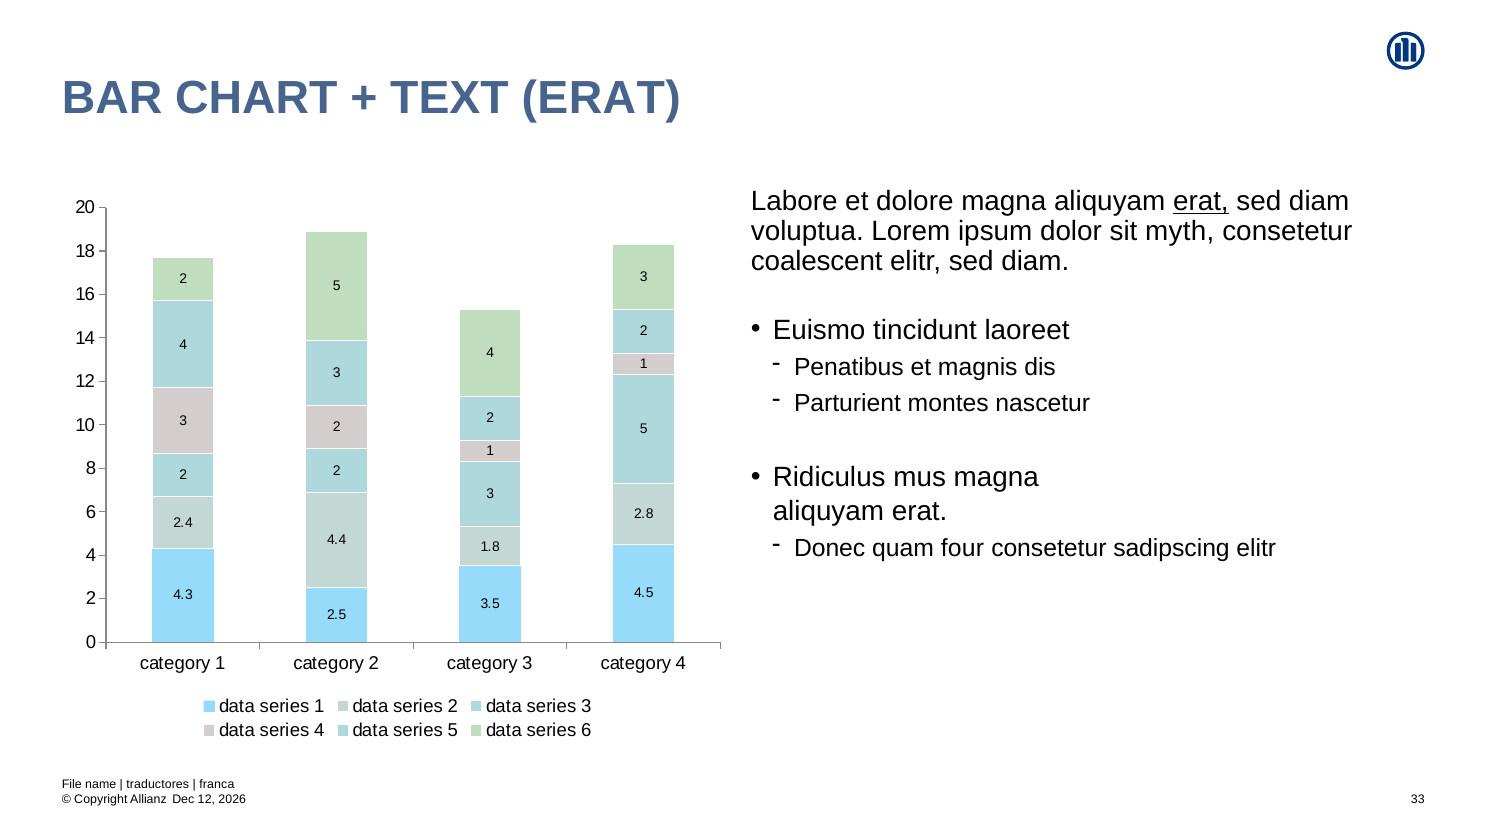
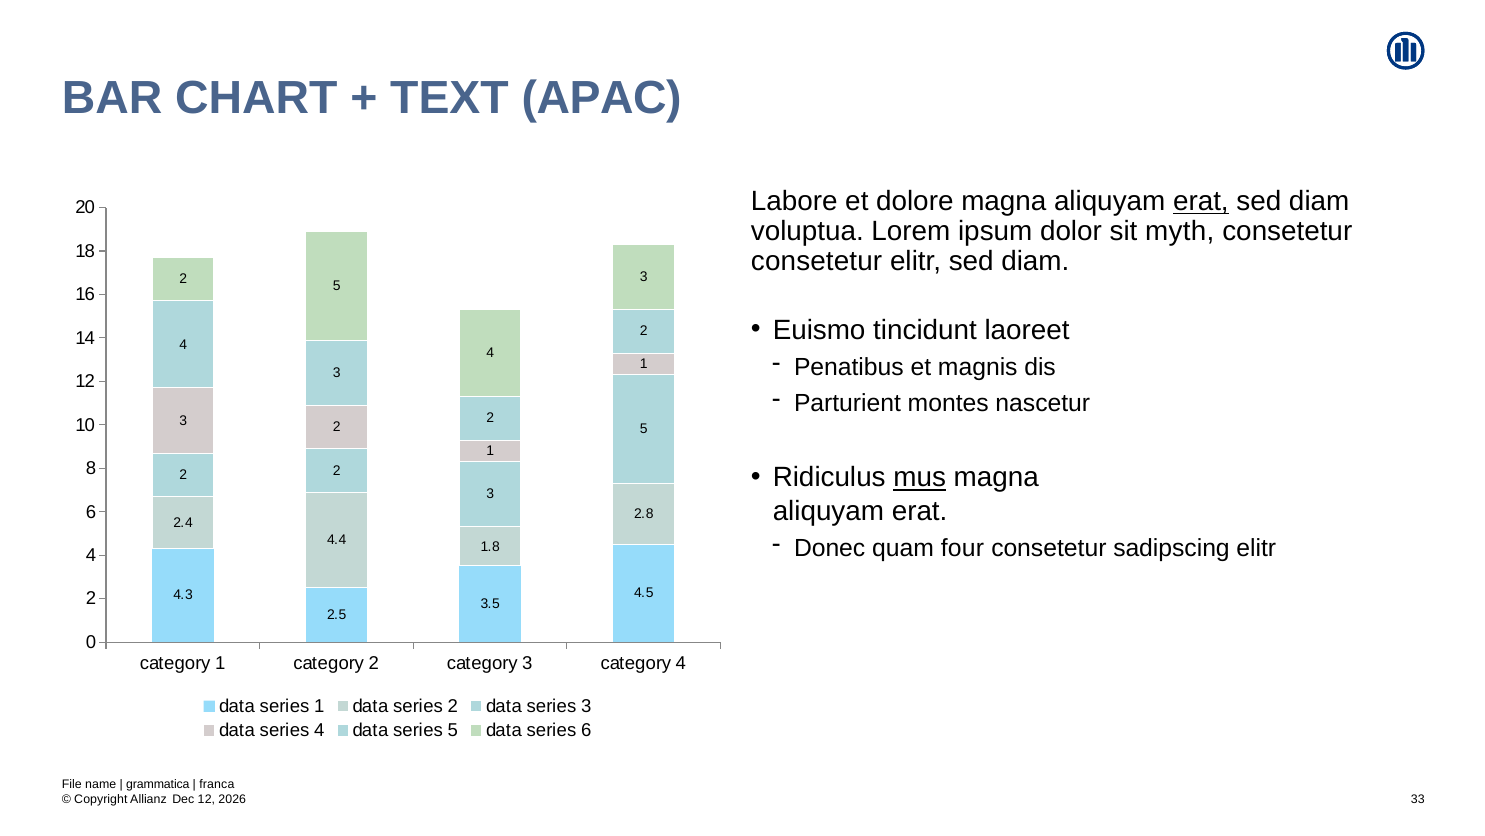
TEXT ERAT: ERAT -> APAC (602, 98)
coalescent: coalescent -> consetetur (817, 261)
mus underline: none -> present (920, 477)
traductores: traductores -> grammatica (158, 784)
